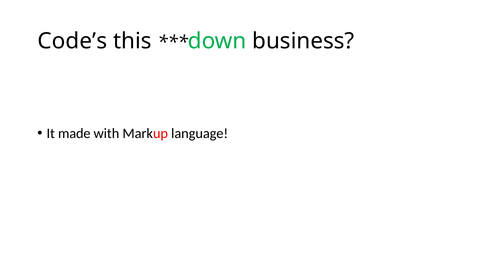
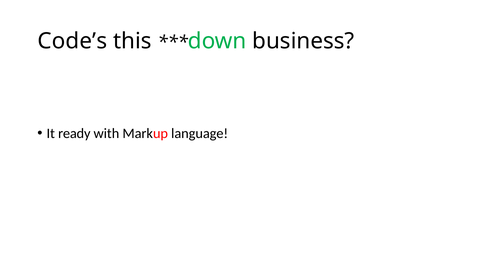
made: made -> ready (74, 133)
